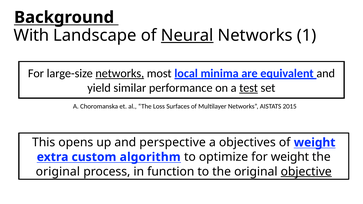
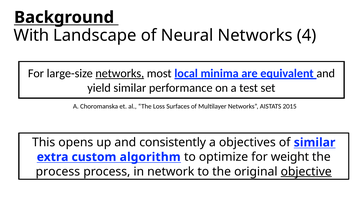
Neural underline: present -> none (187, 35)
1: 1 -> 4 (307, 35)
test underline: present -> none (249, 88)
perspective: perspective -> consistently (173, 143)
of weight: weight -> similar (315, 143)
original: original -> process (58, 172)
function: function -> network (171, 172)
